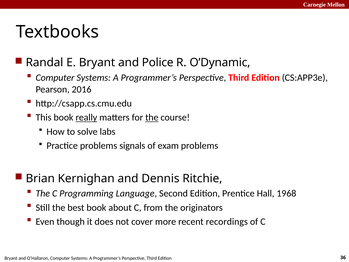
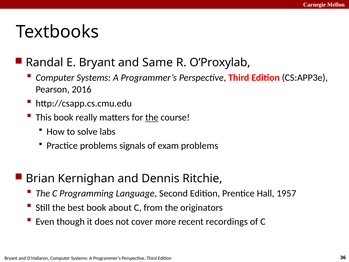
Police: Police -> Same (158, 63)
O’Dynamic: O’Dynamic -> O’Proxylab (220, 63)
really underline: present -> none (86, 117)
1968: 1968 -> 1957 (286, 193)
